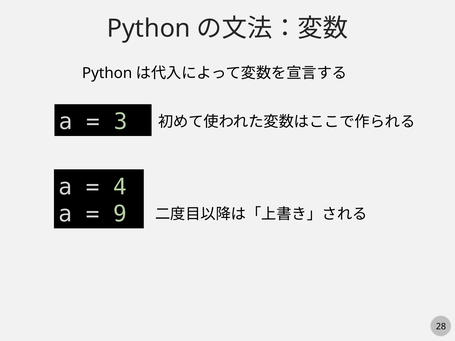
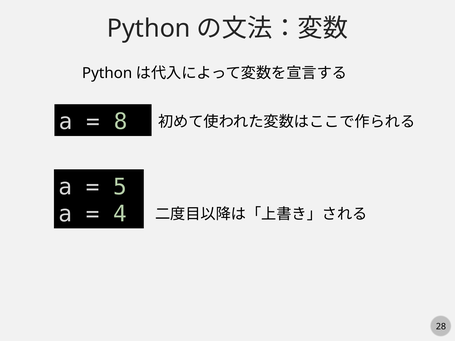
3: 3 -> 8 (121, 122)
4: 4 -> 5 (120, 187)
9: 9 -> 4 (120, 214)
